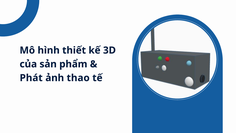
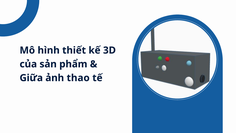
Phát: Phát -> Giữa (31, 78)
